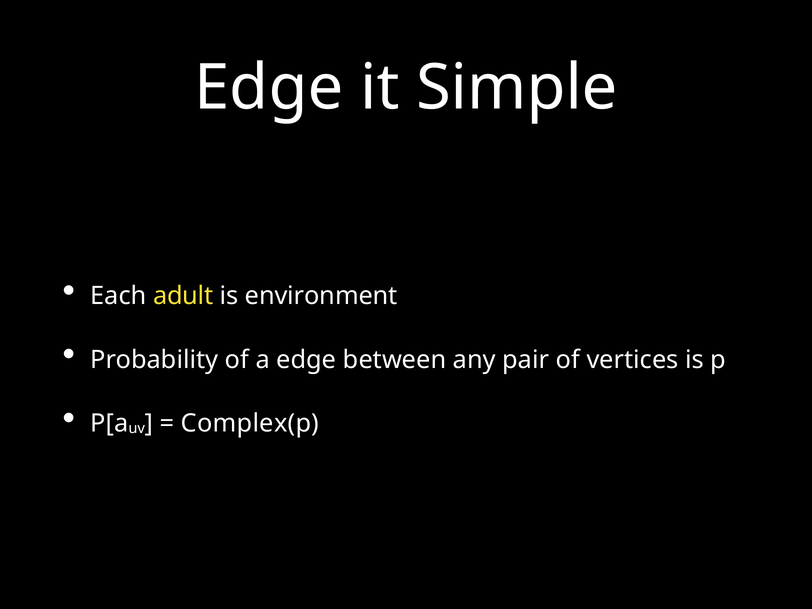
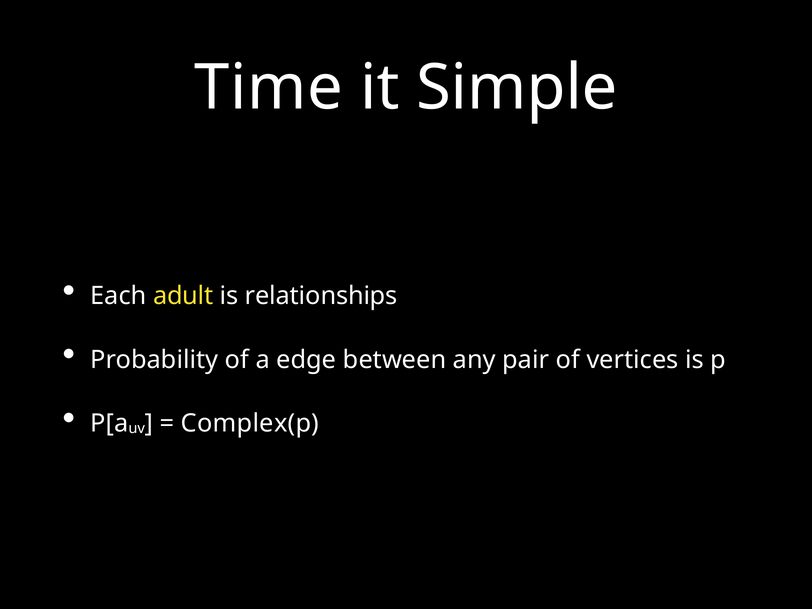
Edge: Edge -> Time (269, 88)
environment: environment -> relationships (321, 296)
